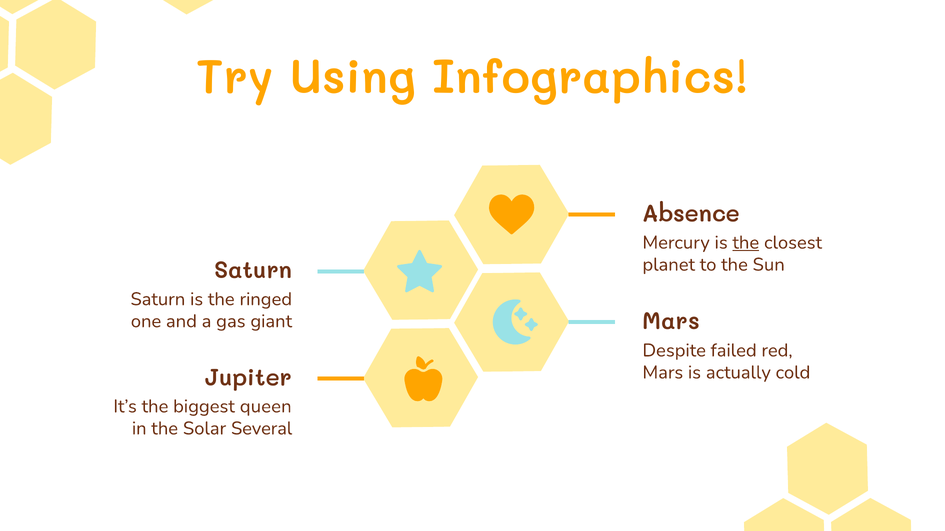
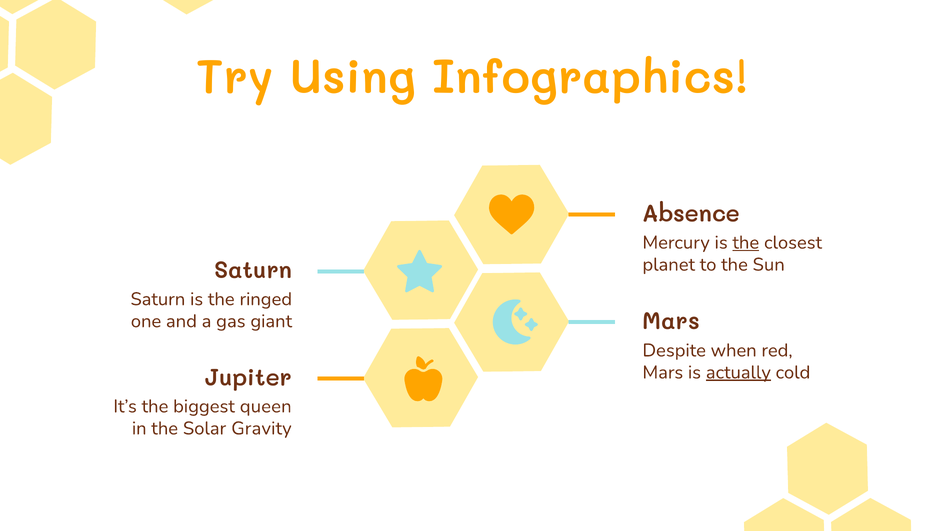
failed: failed -> when (734, 351)
actually underline: none -> present (738, 373)
Several: Several -> Gravity (261, 429)
